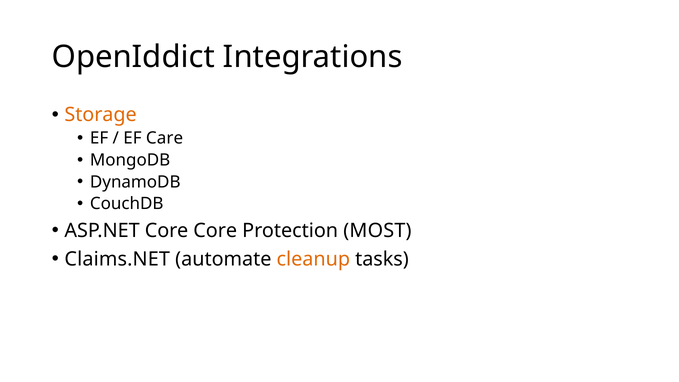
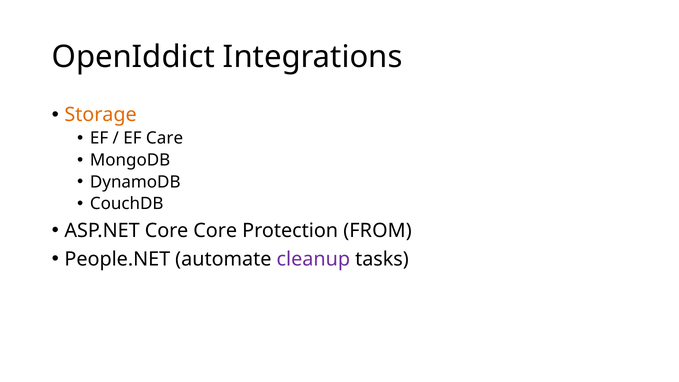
MOST: MOST -> FROM (378, 231)
Claims.NET: Claims.NET -> People.NET (117, 259)
cleanup colour: orange -> purple (313, 259)
